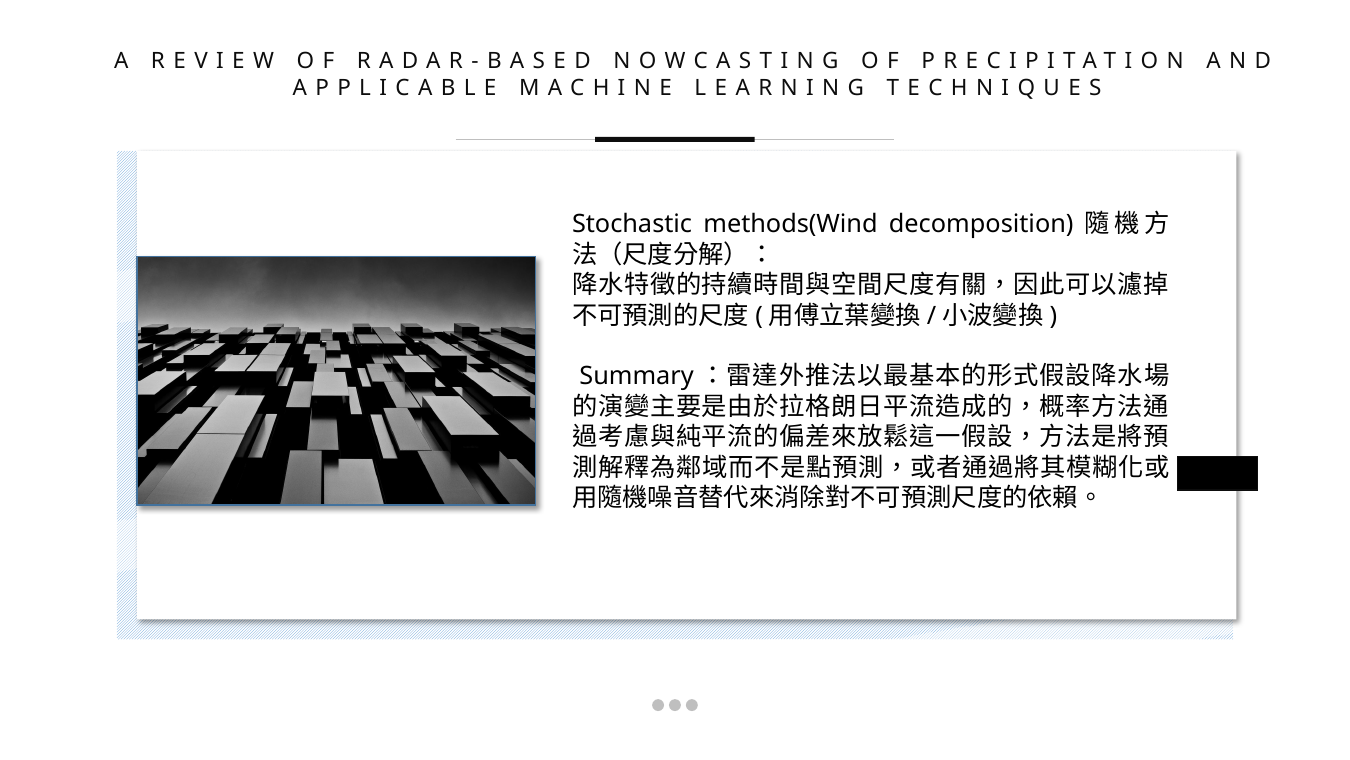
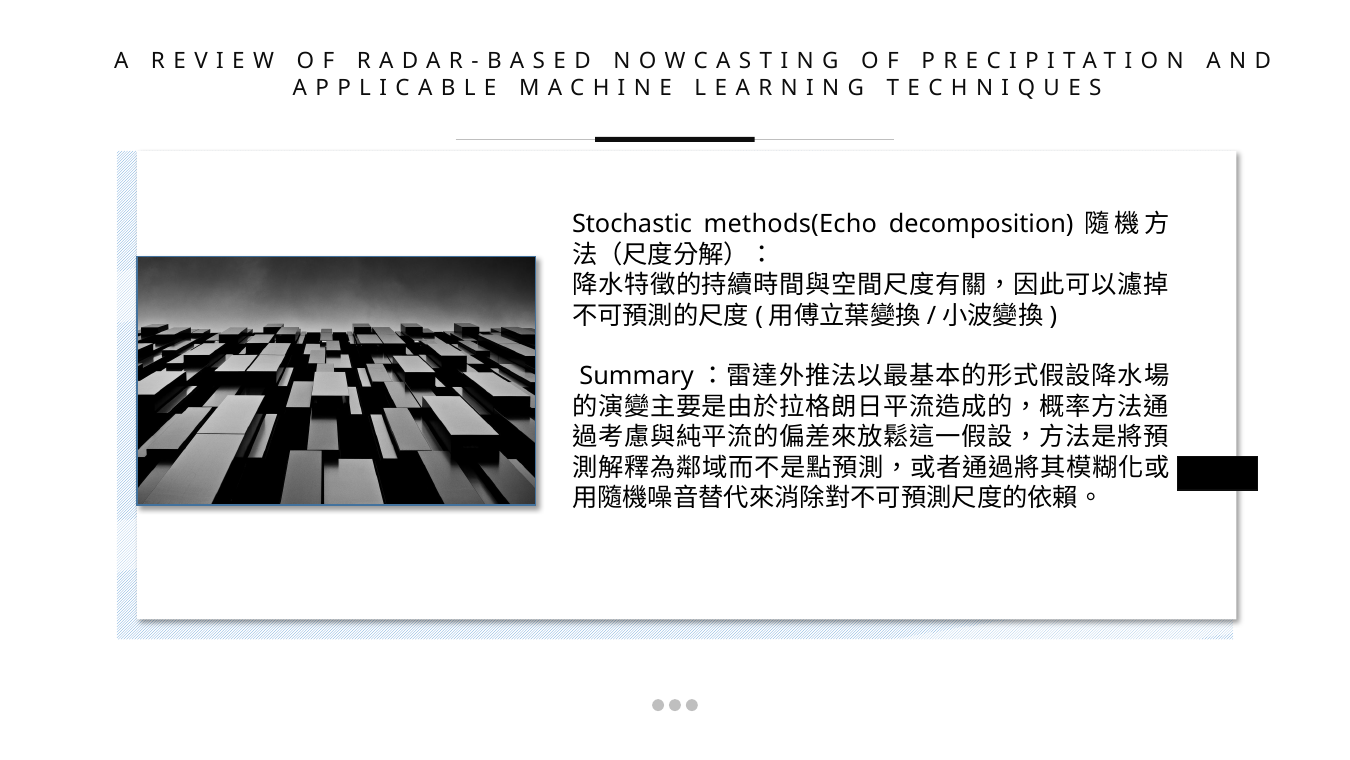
methods(Wind: methods(Wind -> methods(Echo (790, 224)
